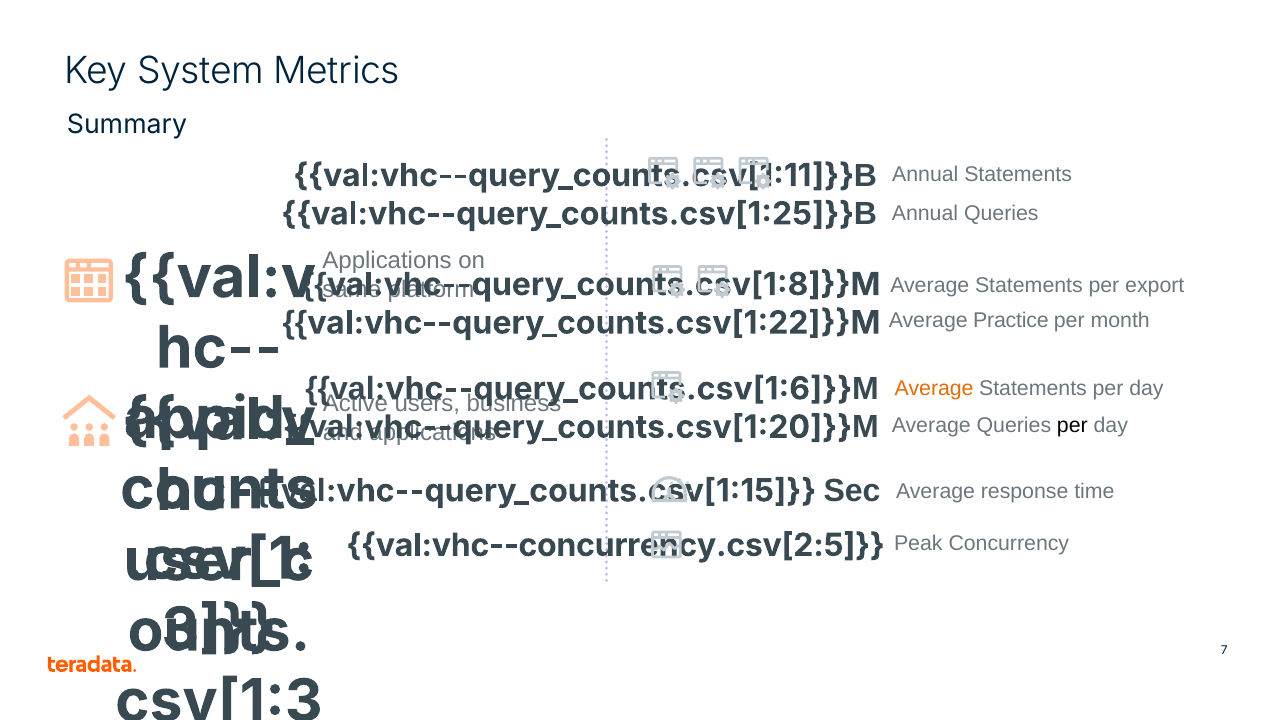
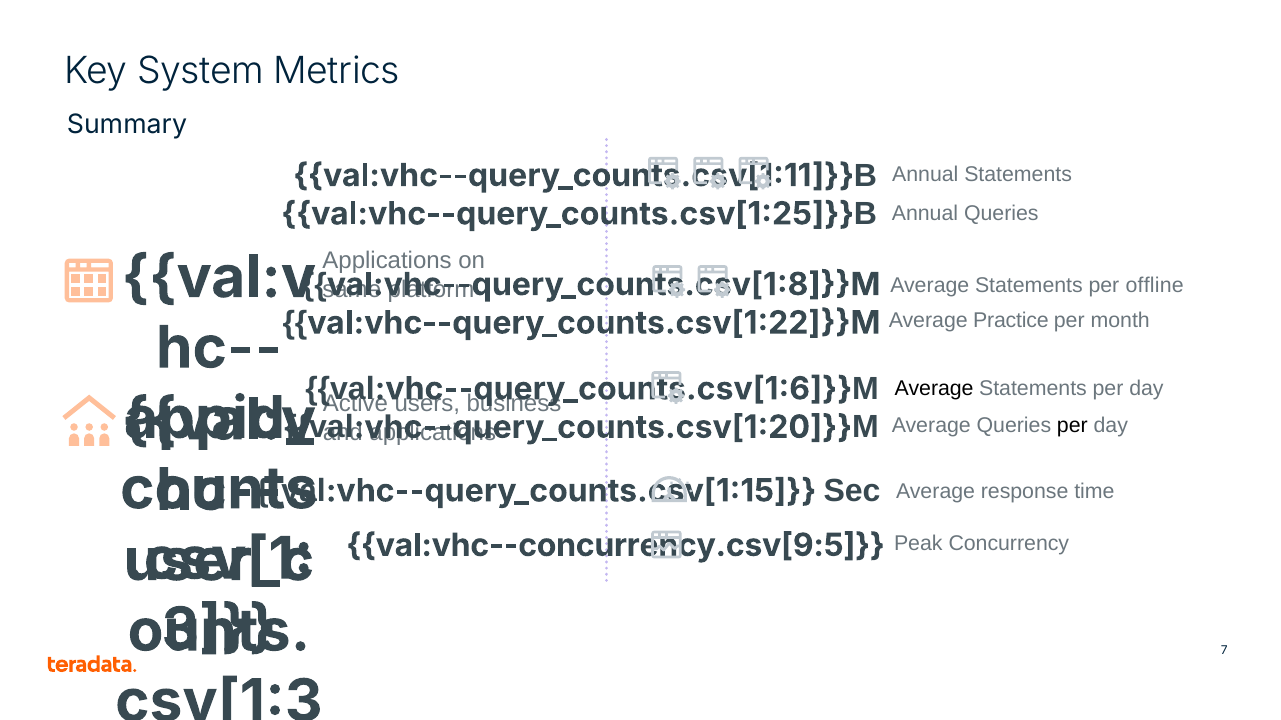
export: export -> offline (1155, 286)
Average colour: orange -> black (934, 388)
val:vhc--concurrency.csv[2:5: val:vhc--concurrency.csv[2:5 -> val:vhc--concurrency.csv[9:5 (616, 546)
